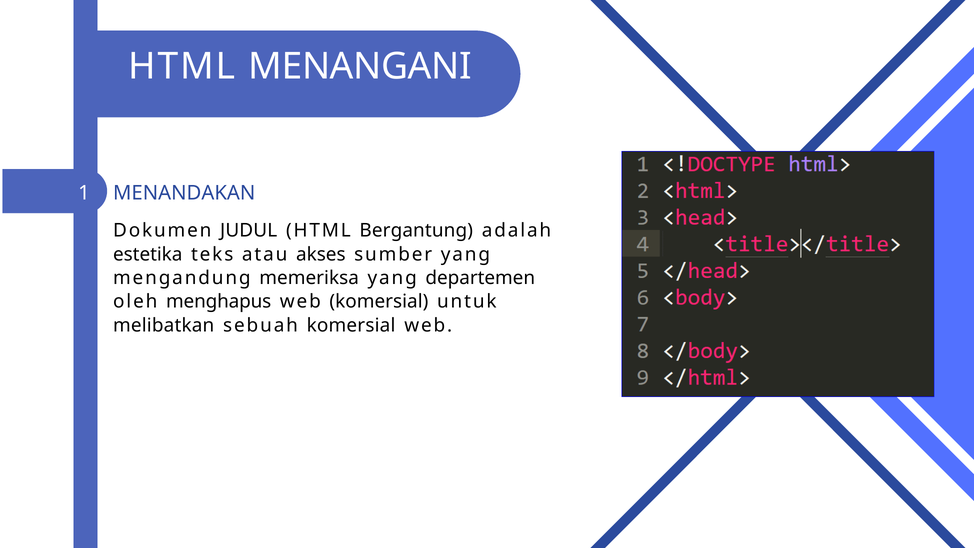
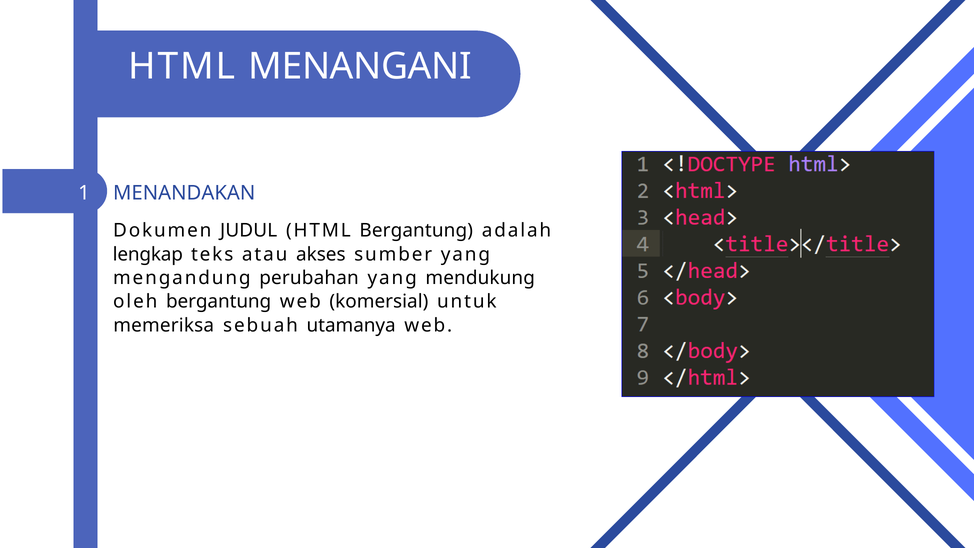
estetika: estetika -> lengkap (148, 254)
memeriksa: memeriksa -> perubahan (309, 278)
departemen: departemen -> mendukung (480, 278)
oleh menghapus: menghapus -> bergantung (219, 302)
melibatkan: melibatkan -> memeriksa (164, 325)
sebuah komersial: komersial -> utamanya (351, 325)
